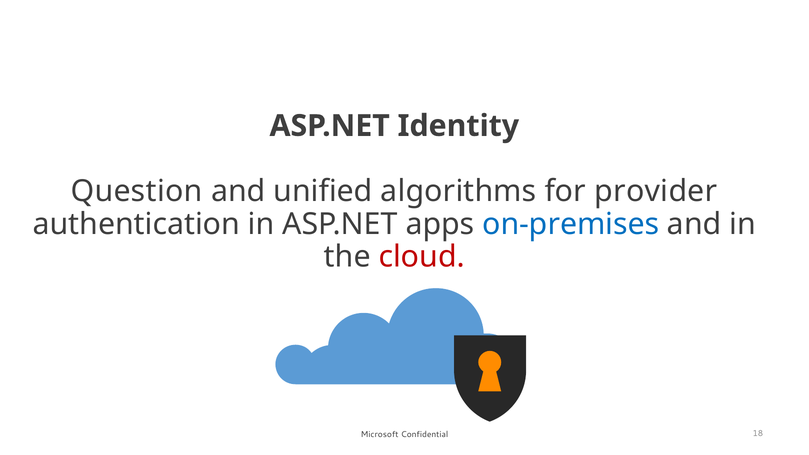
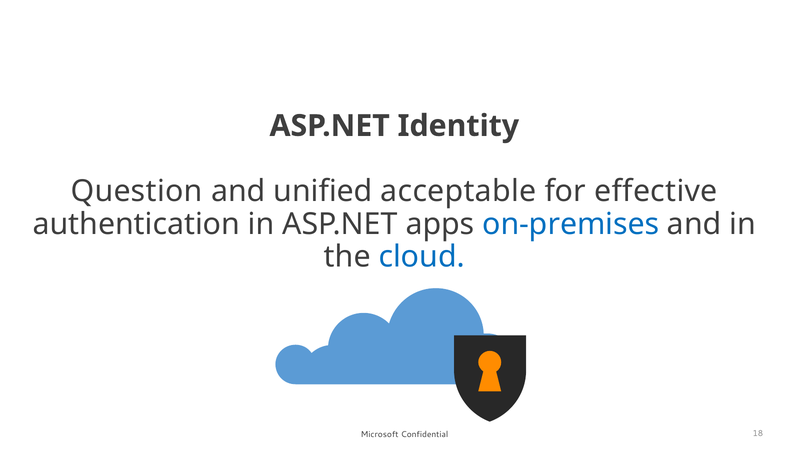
algorithms: algorithms -> acceptable (458, 191)
provider: provider -> effective (656, 191)
cloud colour: red -> blue (422, 257)
